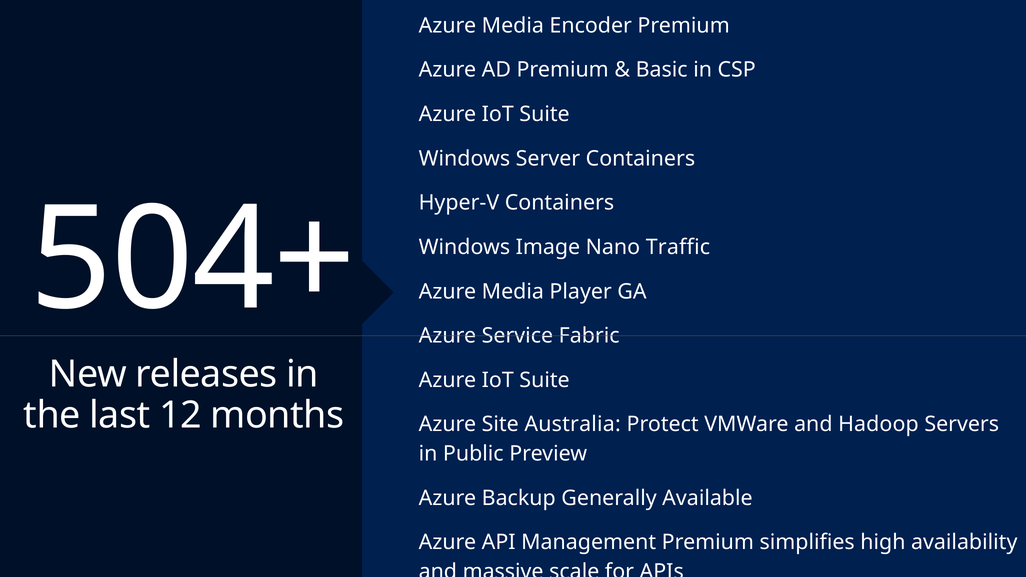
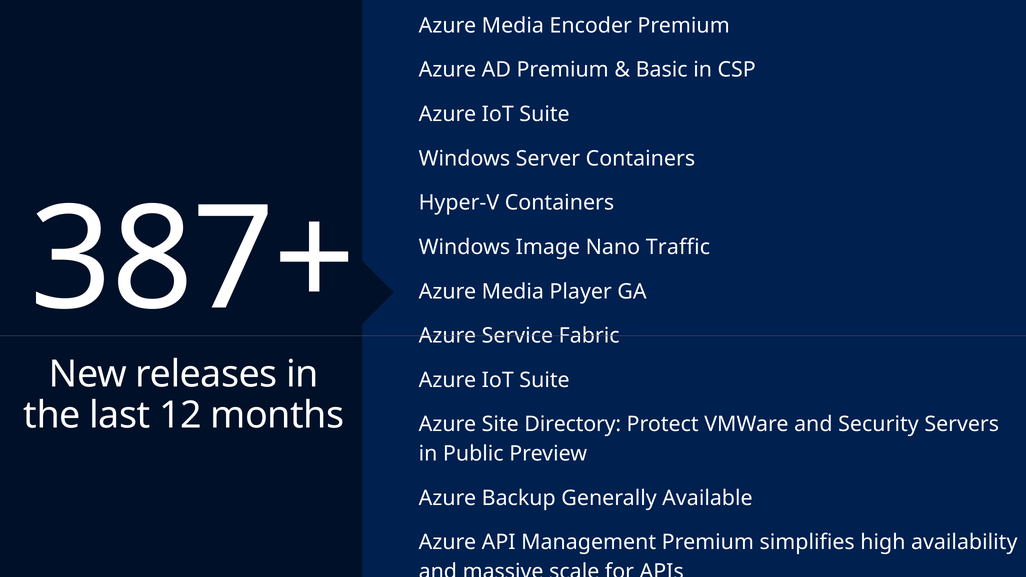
504+: 504+ -> 387+ (193, 260)
Site Australia: Australia -> Directory (573, 425)
and Hadoop: Hadoop -> Security (878, 425)
